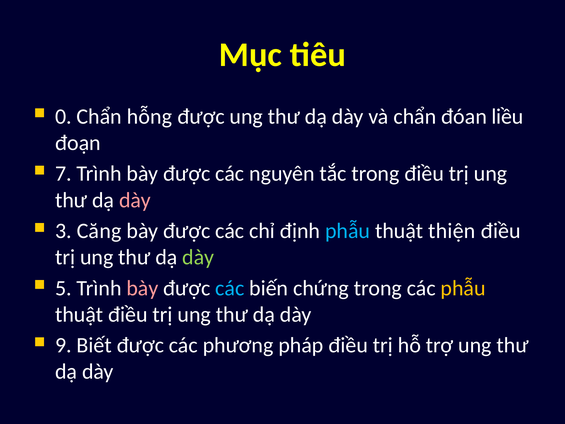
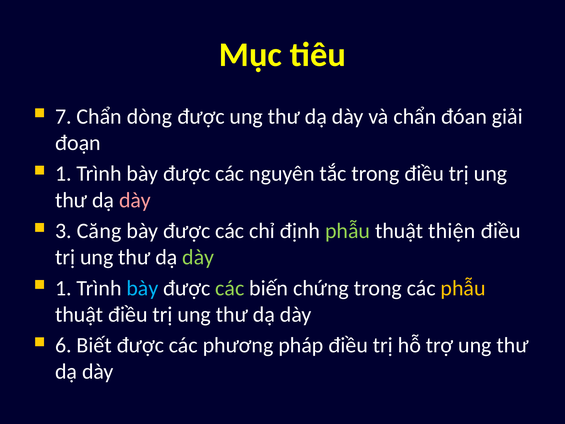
0: 0 -> 7 (63, 116)
hỗng: hỗng -> dòng (150, 116)
liều: liều -> giải (507, 116)
7: 7 -> 1 (63, 174)
phẫu colour: light blue -> light green (348, 231)
5: 5 -> 1 (63, 288)
bày colour: pink -> light blue (142, 288)
các colour: light blue -> light green (230, 288)
9: 9 -> 6 (63, 345)
